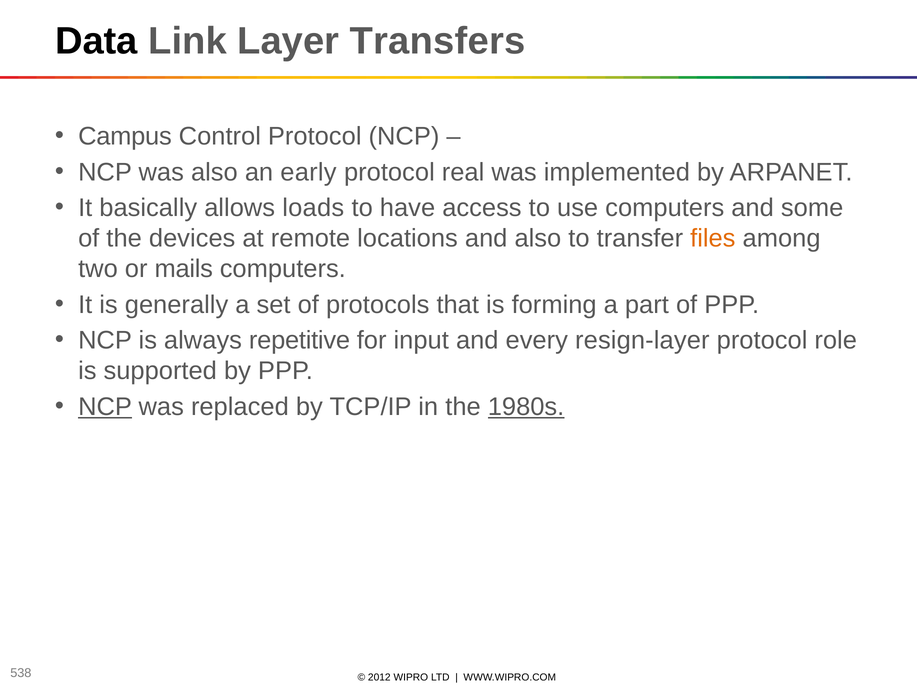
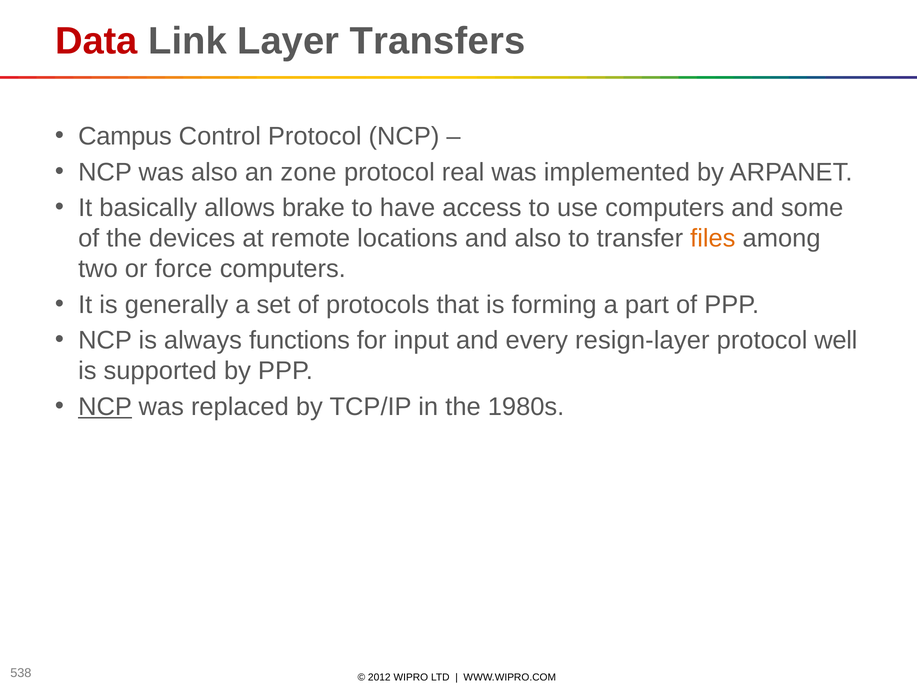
Data colour: black -> red (96, 41)
early: early -> zone (308, 172)
loads: loads -> brake (313, 208)
mails: mails -> force (183, 269)
repetitive: repetitive -> functions (299, 340)
role: role -> well (836, 340)
1980s underline: present -> none (526, 406)
